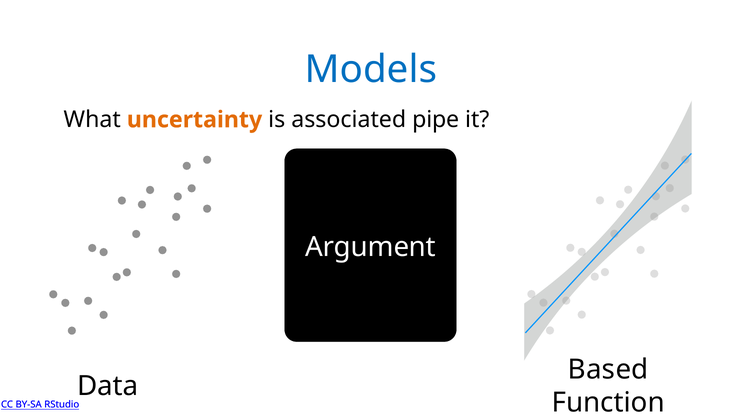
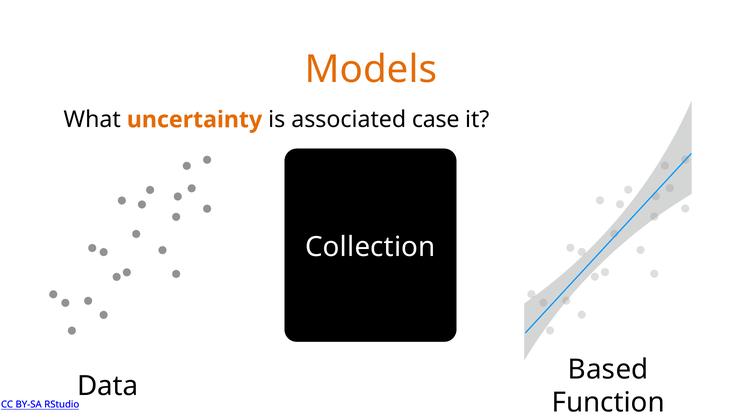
Models colour: blue -> orange (371, 70)
pipe: pipe -> case (436, 120)
Argument: Argument -> Collection (370, 247)
